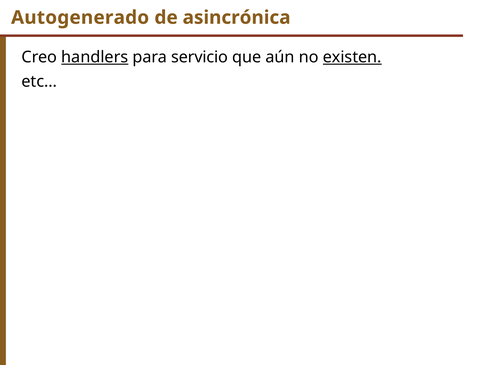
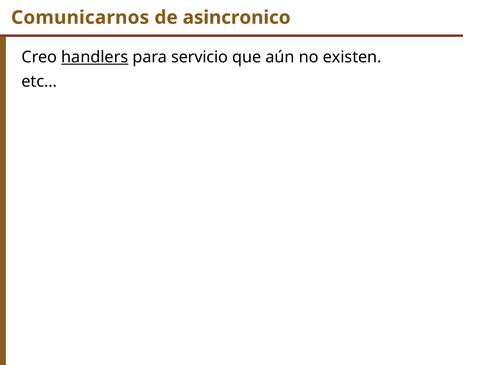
Autogenerado: Autogenerado -> Comunicarnos (80, 18)
asincrónica: asincrónica -> asincronico (237, 18)
existen underline: present -> none (352, 57)
